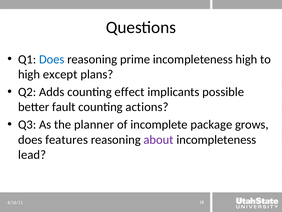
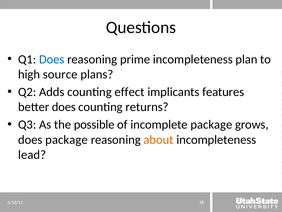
incompleteness high: high -> plan (246, 59)
except: except -> source (60, 74)
possible: possible -> features (223, 92)
better fault: fault -> does (64, 107)
actions: actions -> returns (147, 107)
planner: planner -> possible (94, 124)
does features: features -> package (67, 139)
about colour: purple -> orange (159, 139)
